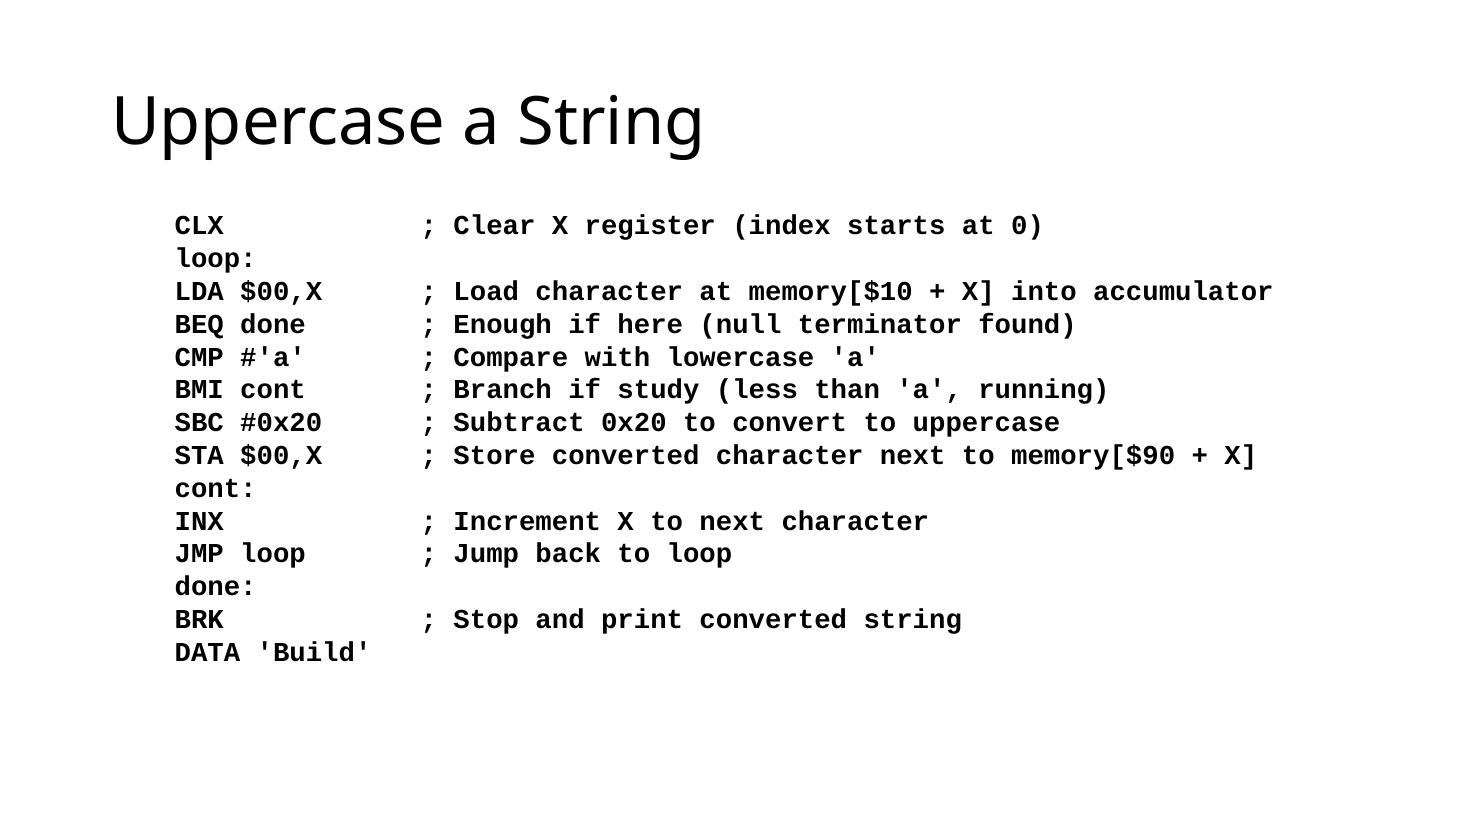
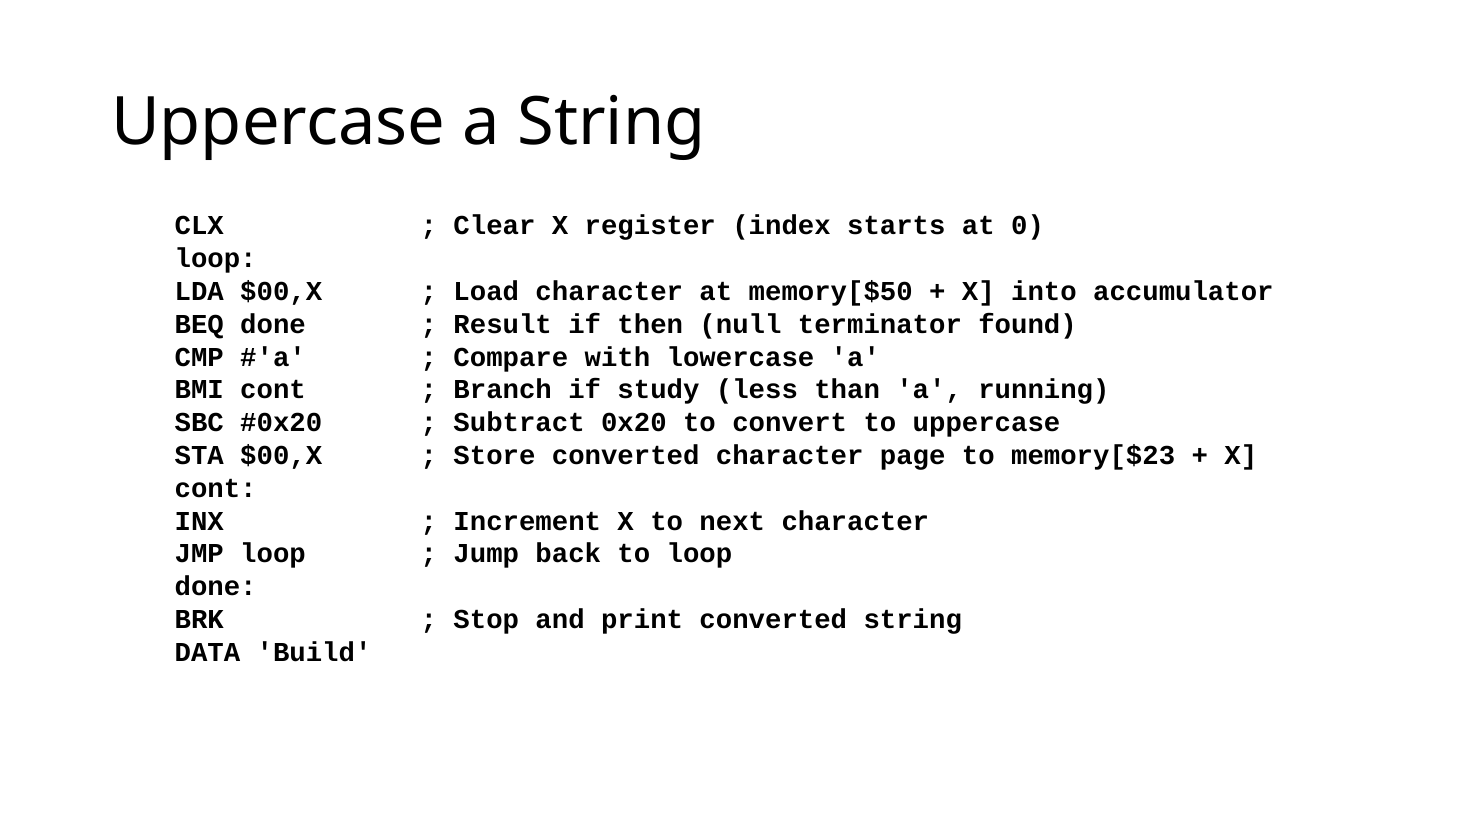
memory[$10: memory[$10 -> memory[$50 (831, 291)
Enough: Enough -> Result (503, 324)
here: here -> then (650, 324)
character next: next -> page (913, 455)
memory[$90: memory[$90 -> memory[$23 (1093, 455)
